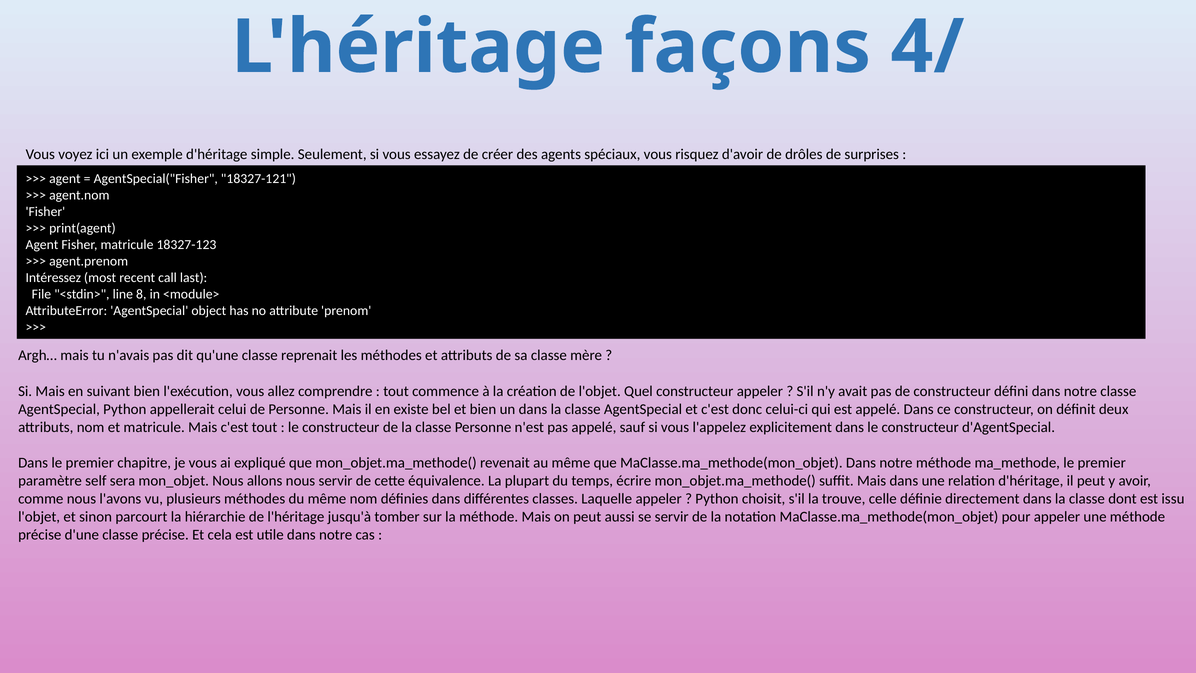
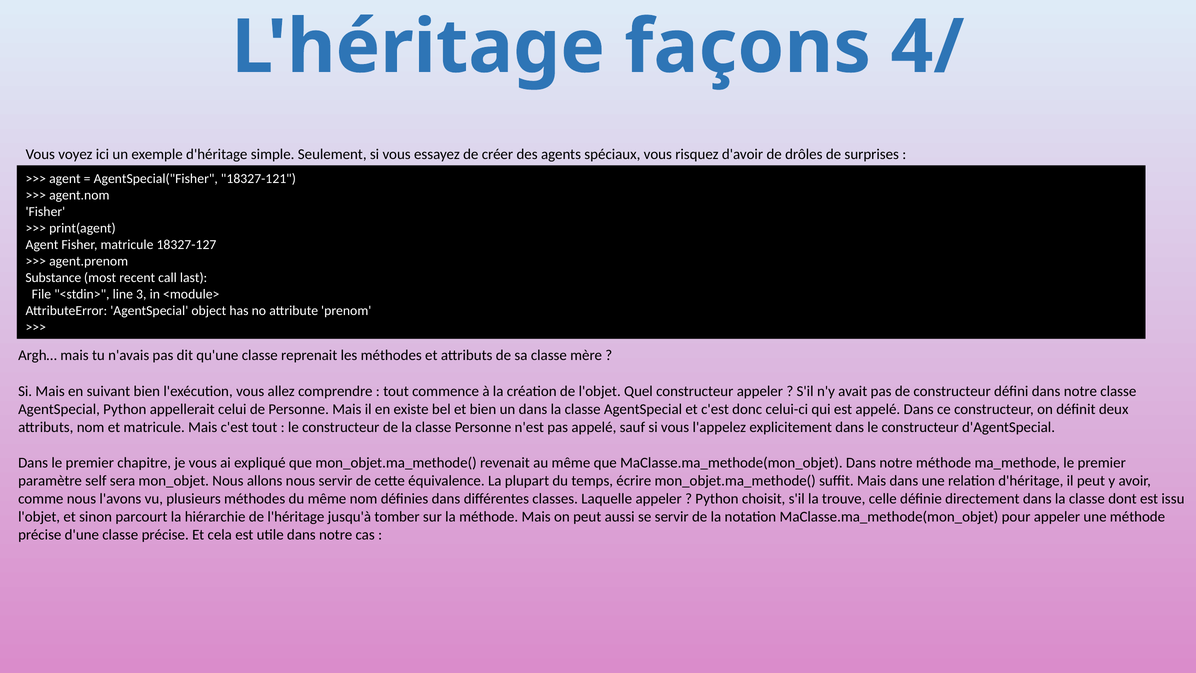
18327-123: 18327-123 -> 18327-127 (186, 245)
Intéressez: Intéressez -> Substance (53, 278)
8: 8 -> 3 (141, 294)
